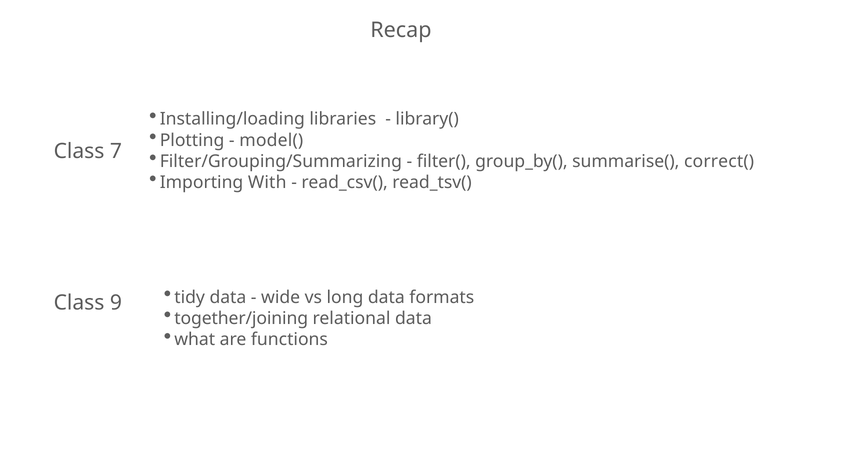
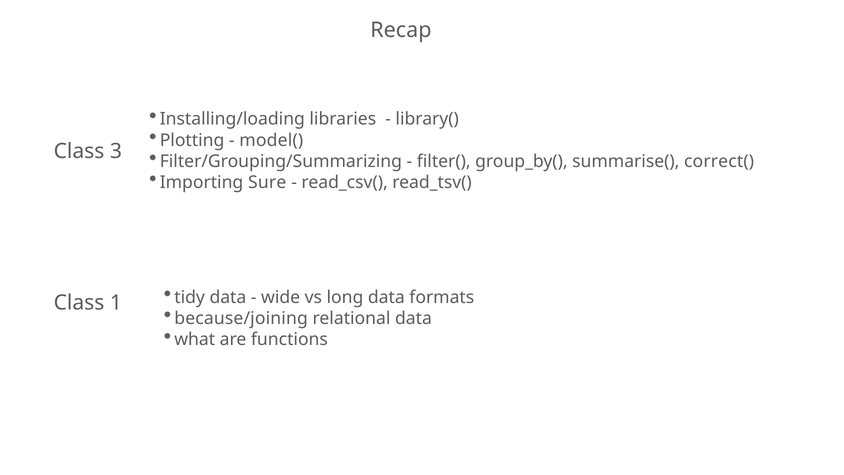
7: 7 -> 3 (116, 151)
With: With -> Sure (267, 182)
9: 9 -> 1 (116, 303)
together/joining: together/joining -> because/joining (241, 318)
